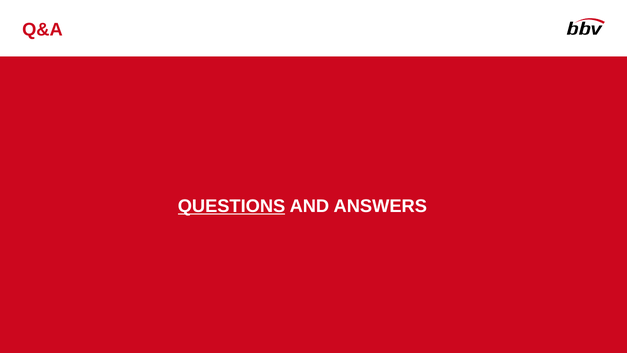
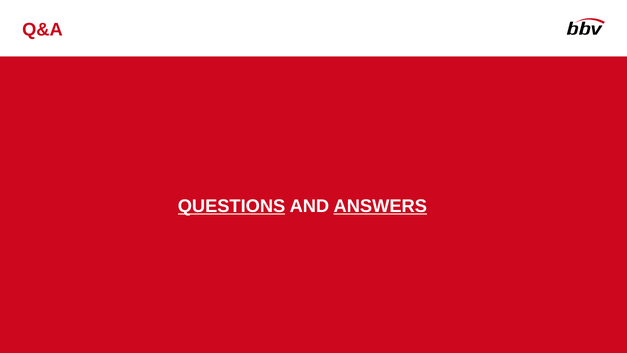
ANSWERS underline: none -> present (380, 206)
